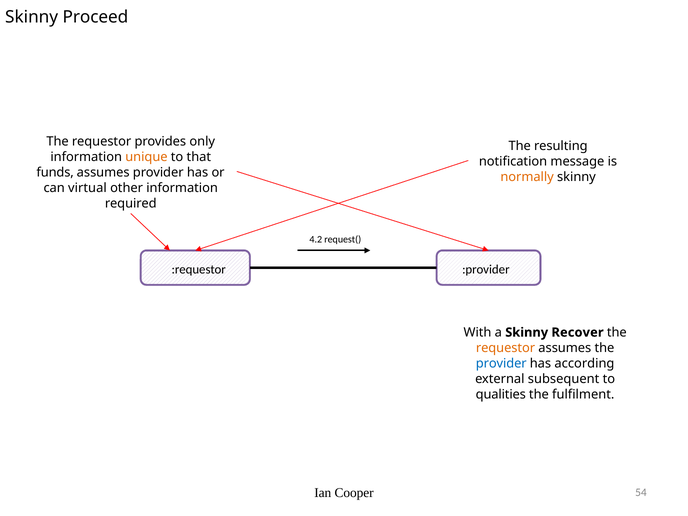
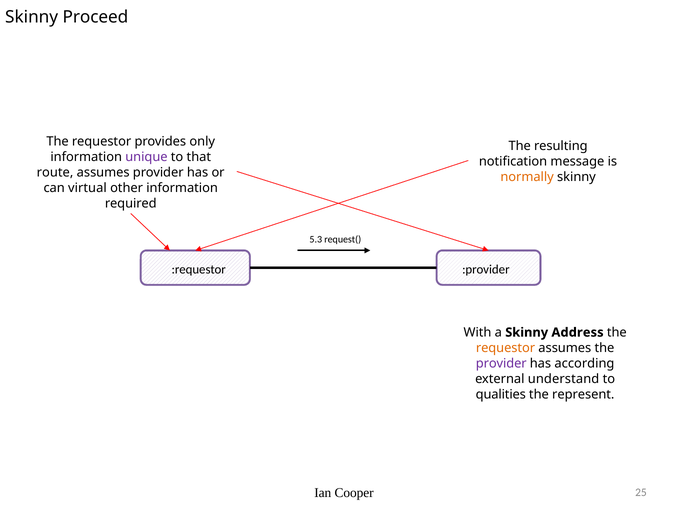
unique colour: orange -> purple (146, 157)
funds: funds -> route (55, 172)
4.2: 4.2 -> 5.3 (316, 240)
Recover: Recover -> Address (578, 332)
provider colour: blue -> purple (501, 363)
subsequent: subsequent -> understand (564, 379)
fulfilment: fulfilment -> represent (583, 394)
54: 54 -> 25 (641, 493)
